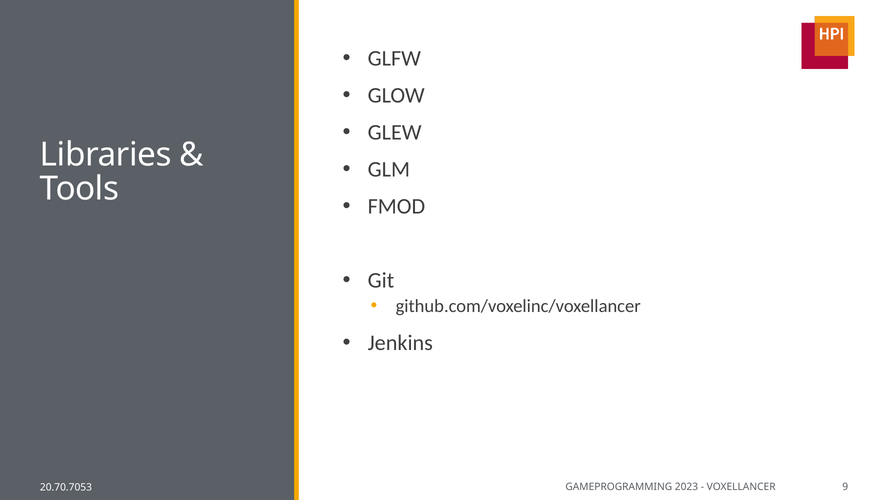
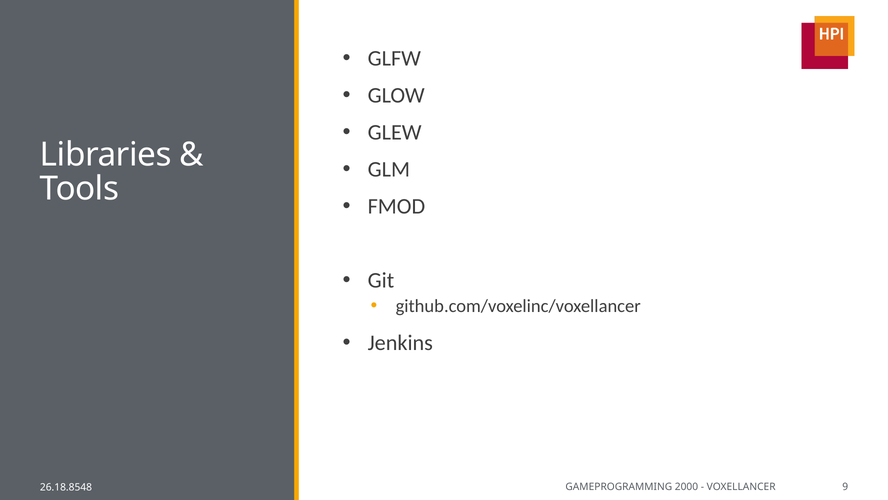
2023: 2023 -> 2000 (686, 486)
20.70.7053: 20.70.7053 -> 26.18.8548 (66, 487)
